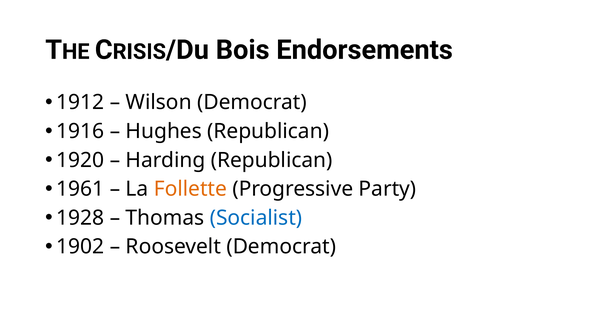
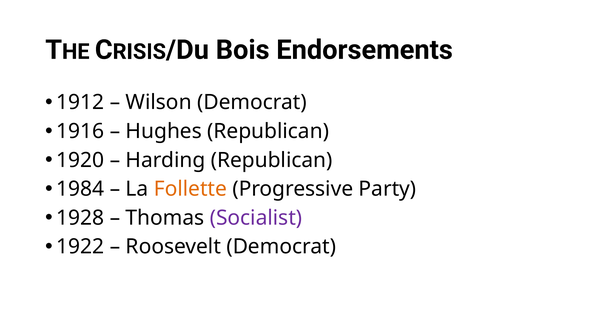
1961: 1961 -> 1984 (80, 189)
Socialist colour: blue -> purple (256, 218)
1902: 1902 -> 1922 (80, 246)
